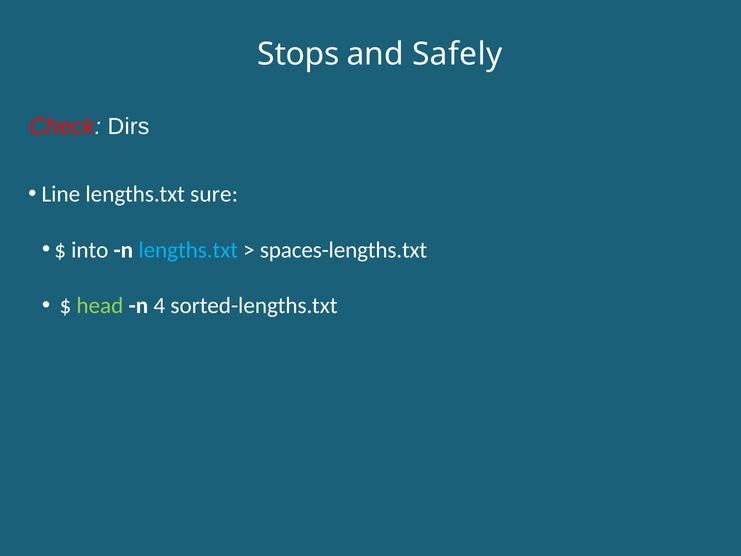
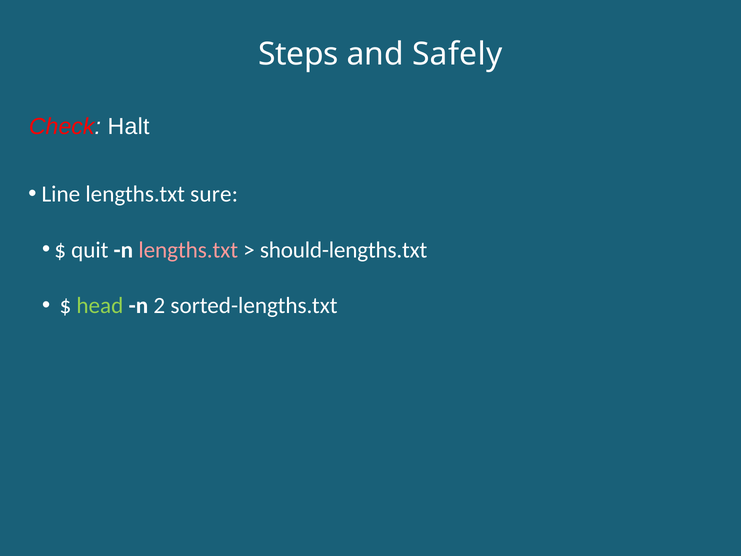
Stops: Stops -> Steps (298, 54)
Dirs: Dirs -> Halt (129, 127)
into: into -> quit (90, 250)
lengths.txt colour: light blue -> pink (188, 250)
spaces-lengths.txt: spaces-lengths.txt -> should-lengths.txt (344, 250)
4: 4 -> 2 (159, 305)
